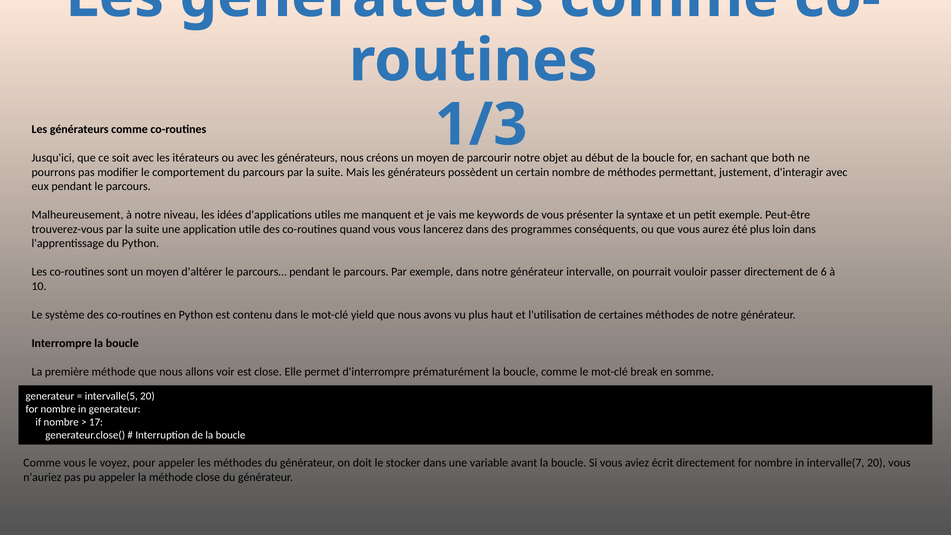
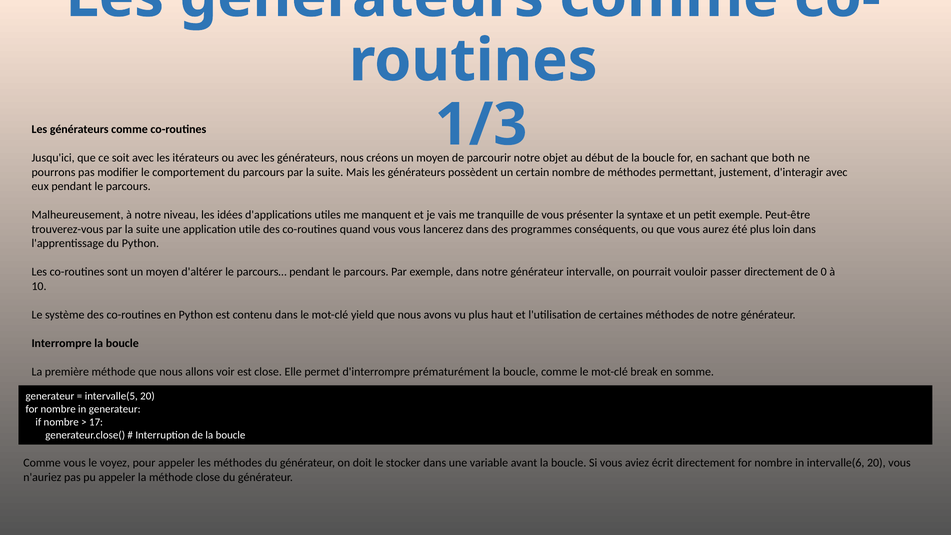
keywords: keywords -> tranquille (500, 215)
6: 6 -> 0 (824, 272)
intervalle(7: intervalle(7 -> intervalle(6 (836, 463)
